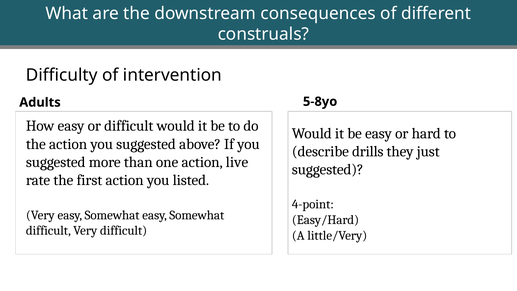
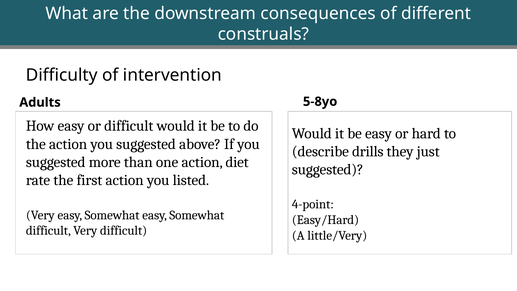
live: live -> diet (237, 162)
